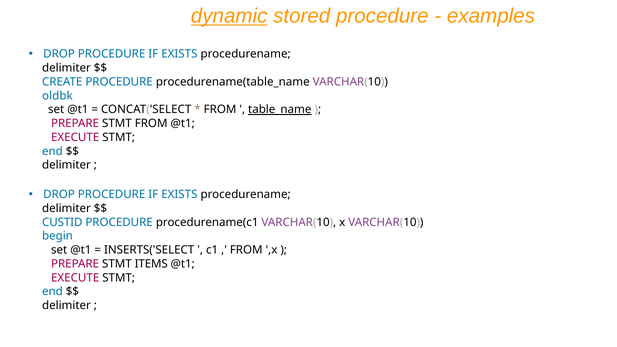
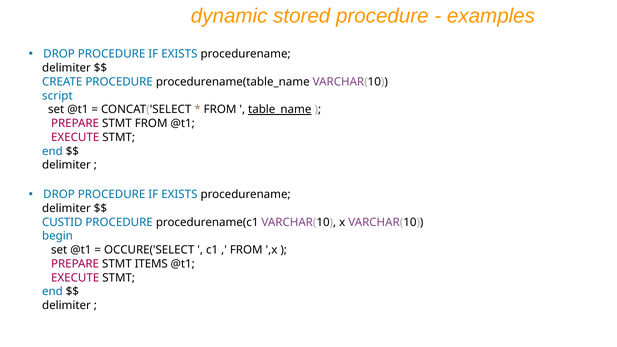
dynamic underline: present -> none (229, 16)
oldbk: oldbk -> script (57, 96)
INSERTS('SELECT: INSERTS('SELECT -> OCCURE('SELECT (149, 250)
